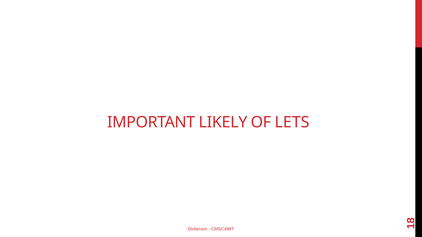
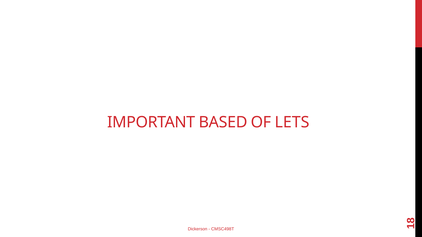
LIKELY: LIKELY -> BASED (223, 122)
